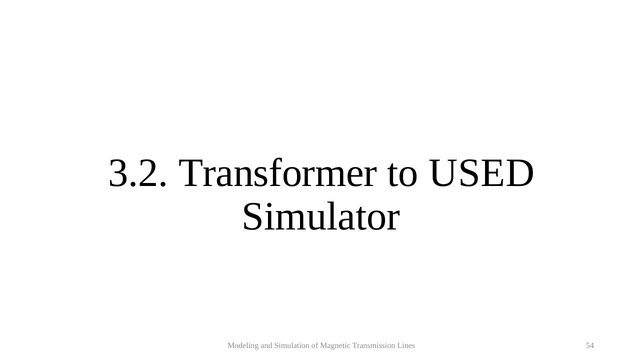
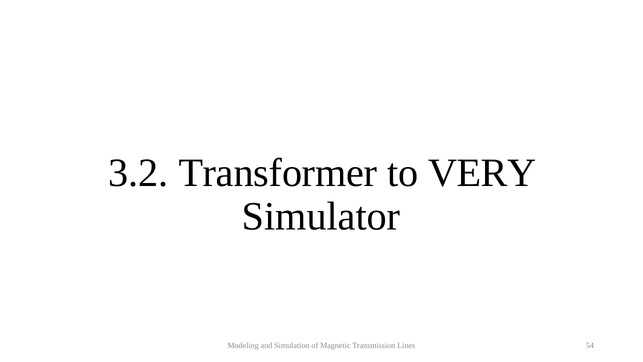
USED: USED -> VERY (482, 173)
